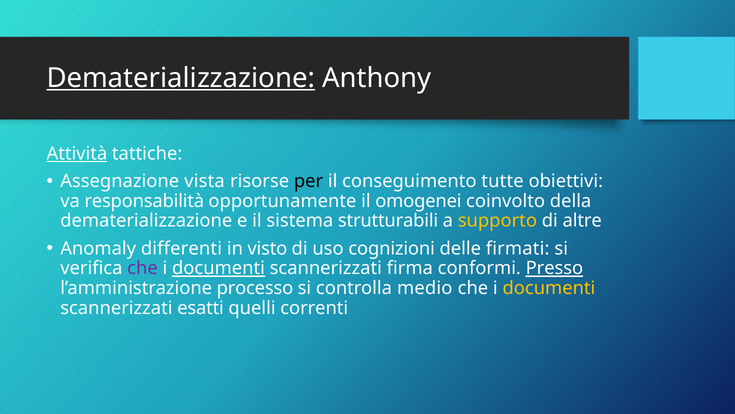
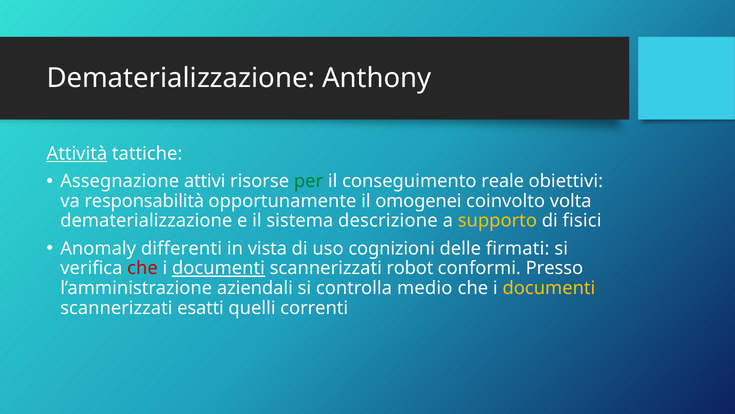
Dematerializzazione underline: present -> none (181, 78)
vista: vista -> attivi (205, 181)
per colour: black -> green (309, 181)
tutte: tutte -> reale (503, 181)
della: della -> volta (571, 201)
strutturabili: strutturabili -> descrizione (388, 221)
altre: altre -> fisici (582, 221)
visto: visto -> vista (267, 248)
che colour: purple -> red (142, 268)
firma: firma -> robot (410, 268)
Presso underline: present -> none (554, 268)
processo: processo -> aziendali (255, 288)
